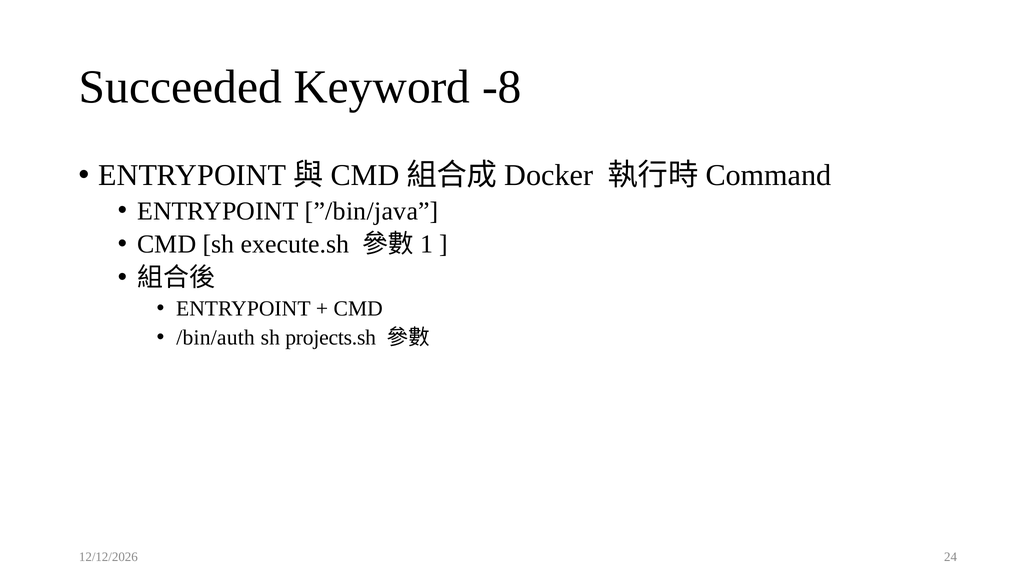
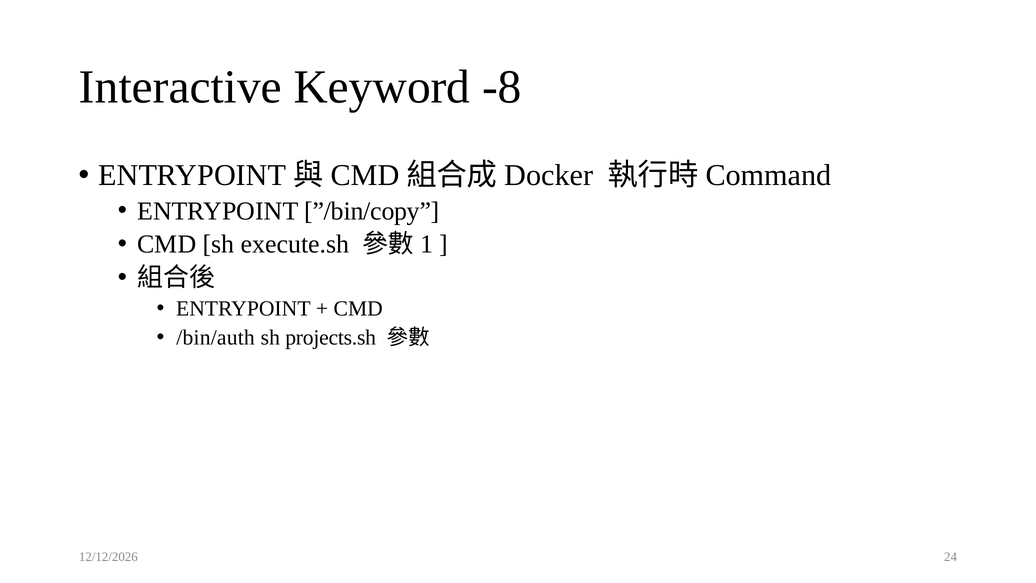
Succeeded: Succeeded -> Interactive (180, 87)
”/bin/java: ”/bin/java -> ”/bin/copy (372, 211)
